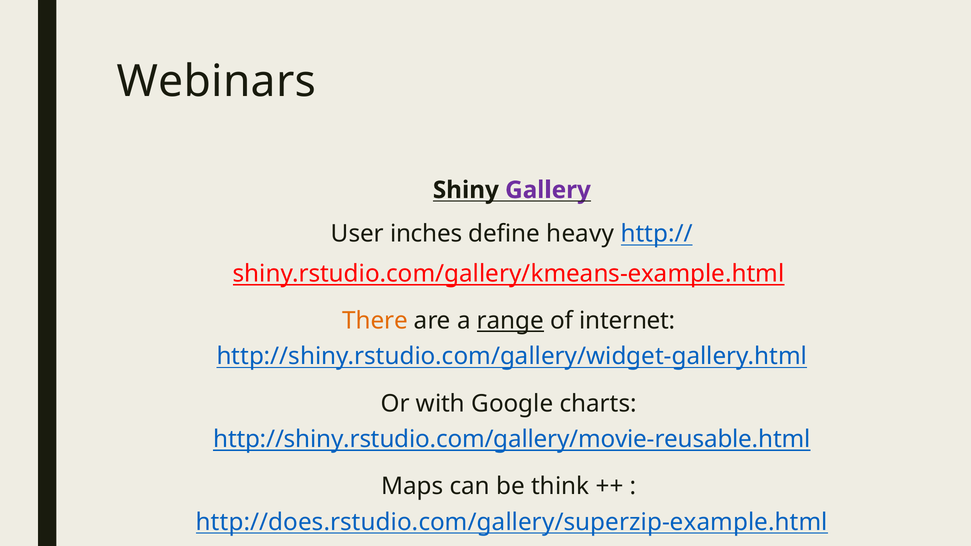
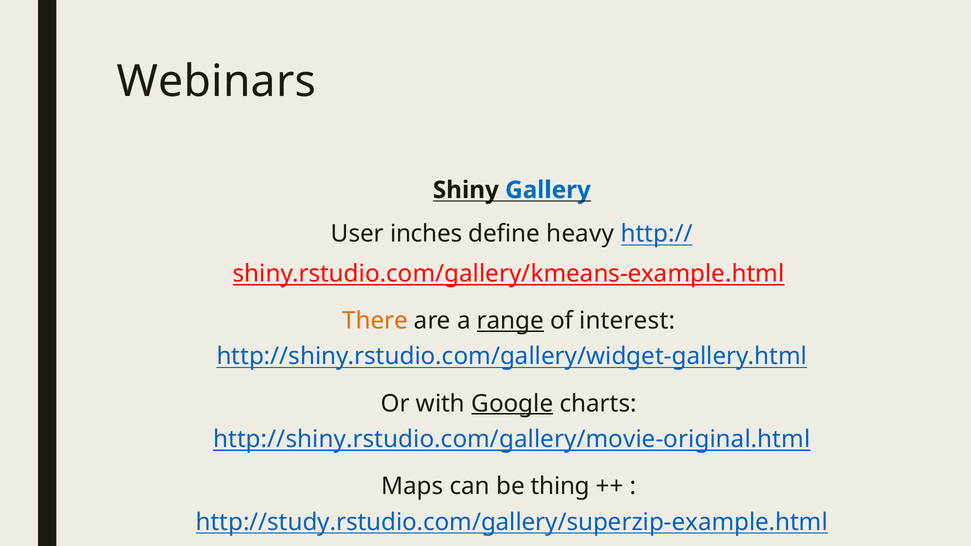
Gallery colour: purple -> blue (548, 190)
internet: internet -> interest (627, 321)
Google underline: none -> present (512, 404)
http://shiny.rstudio.com/gallery/movie-reusable.html: http://shiny.rstudio.com/gallery/movie-reusable.html -> http://shiny.rstudio.com/gallery/movie-original.html (512, 439)
think: think -> thing (560, 487)
http://does.rstudio.com/gallery/superzip-example.html: http://does.rstudio.com/gallery/superzip-example.html -> http://study.rstudio.com/gallery/superzip-example.html (512, 522)
